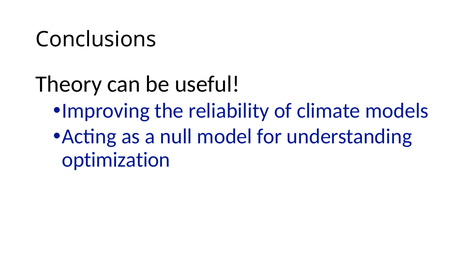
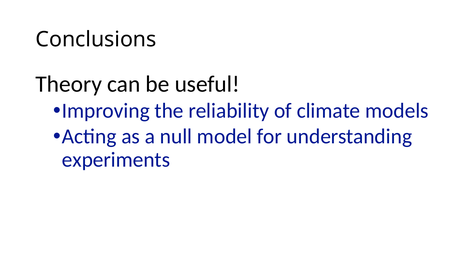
optimization: optimization -> experiments (116, 160)
